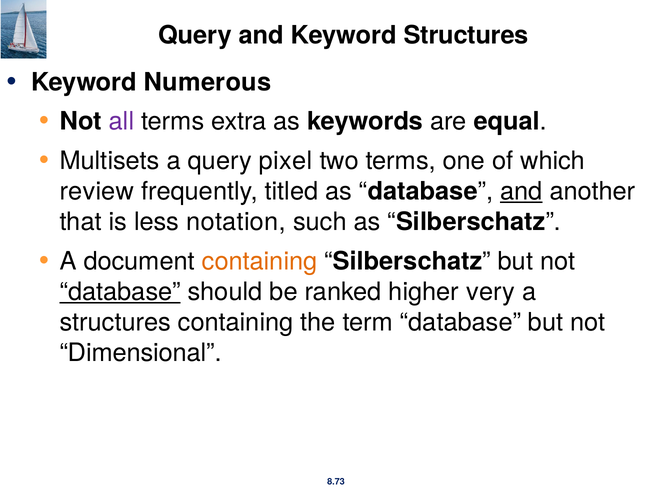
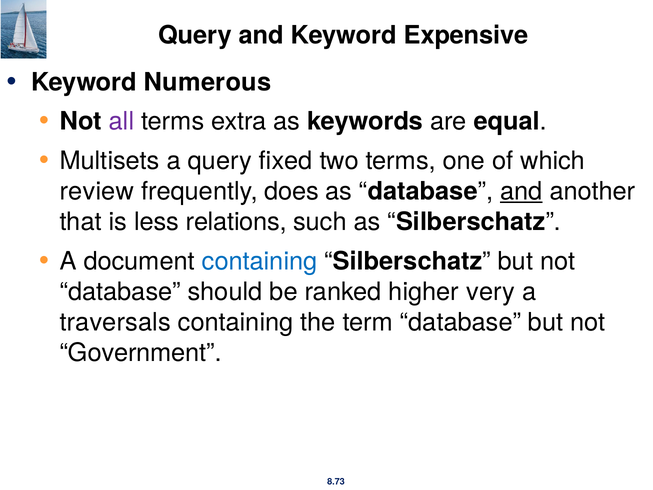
Keyword Structures: Structures -> Expensive (466, 35)
pixel: pixel -> fixed (286, 161)
titled: titled -> does (292, 191)
notation: notation -> relations (236, 222)
containing colour: orange -> blue (260, 261)
database underline: present -> none (120, 292)
structures: structures -> traversals (115, 322)
Dimensional: Dimensional -> Government (141, 353)
